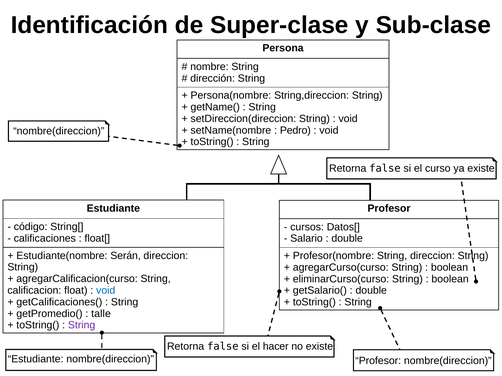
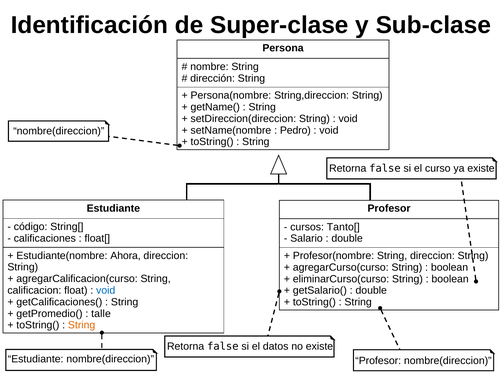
Datos[: Datos[ -> Tanto[ (343, 227)
Serán: Serán -> Ahora (126, 256)
String colour: purple -> orange (82, 326)
hacer: hacer -> datos (276, 347)
